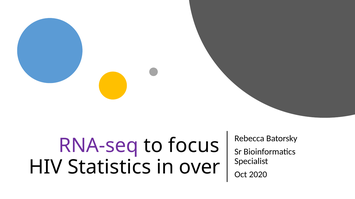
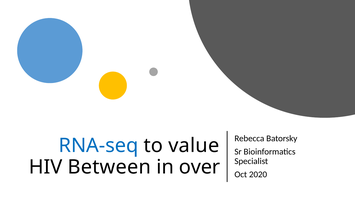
RNA-seq colour: purple -> blue (99, 146)
focus: focus -> value (194, 146)
Statistics: Statistics -> Between (109, 168)
